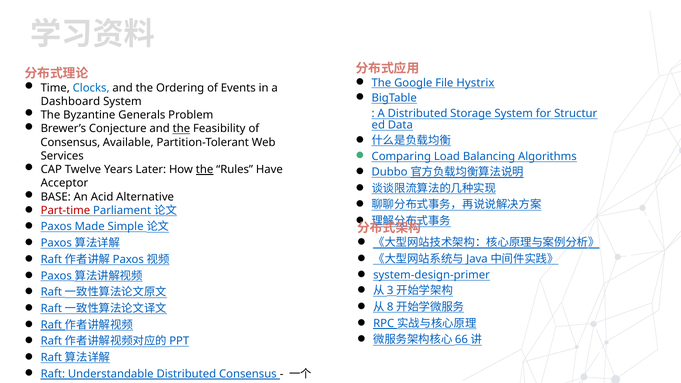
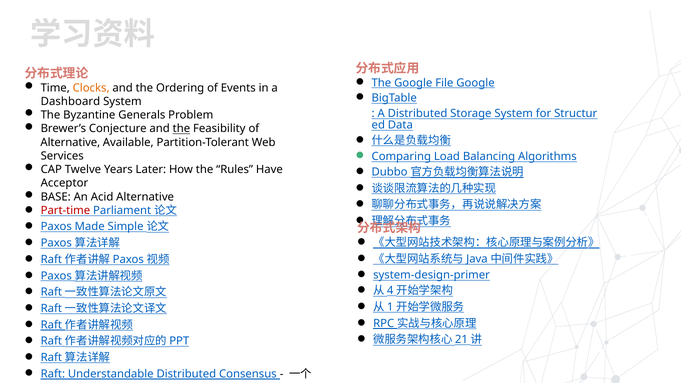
File Hystrix: Hystrix -> Google (475, 83)
Clocks colour: blue -> orange (91, 88)
Consensus: Consensus -> Alternative (70, 142)
the underline: present -> none (205, 170)
3: 3 -> 4 (390, 291)
8: 8 -> 1 (390, 307)
66: 66 -> 21 (461, 340)
